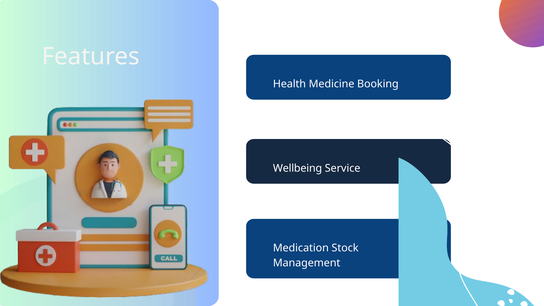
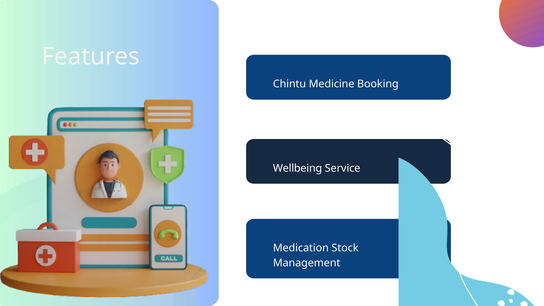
Health: Health -> Chintu (289, 84)
